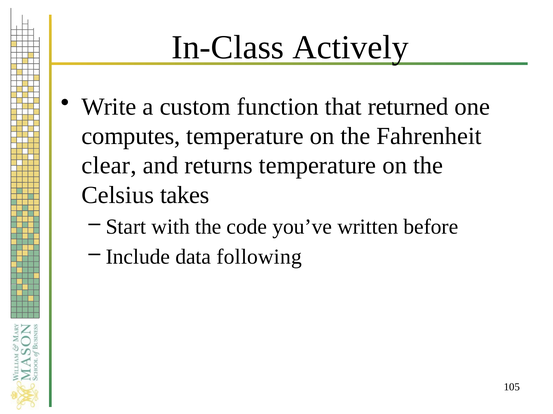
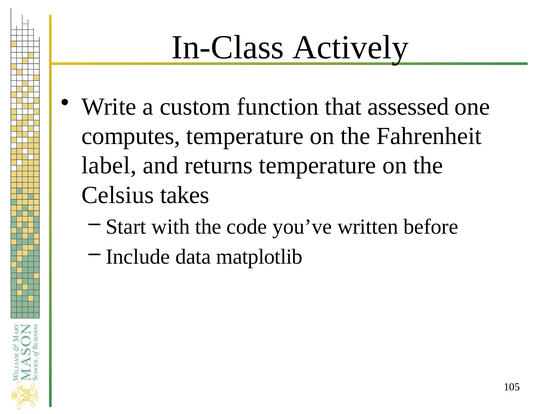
returned: returned -> assessed (408, 107)
clear: clear -> label (109, 166)
following: following -> matplotlib (259, 257)
